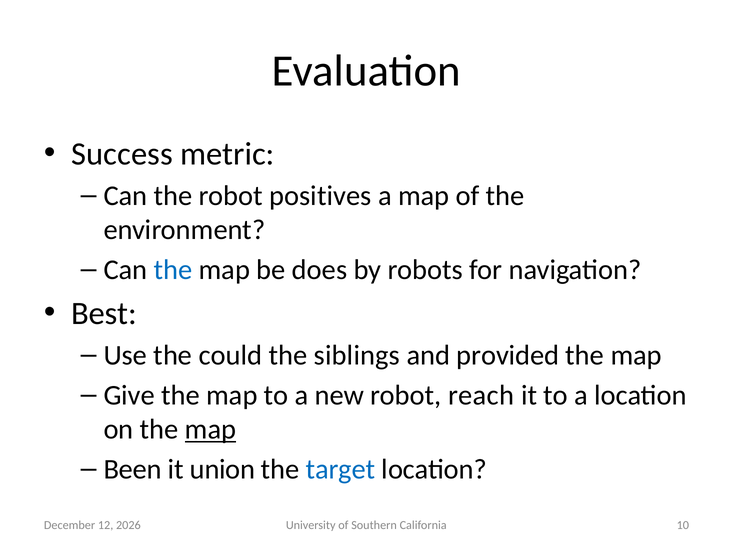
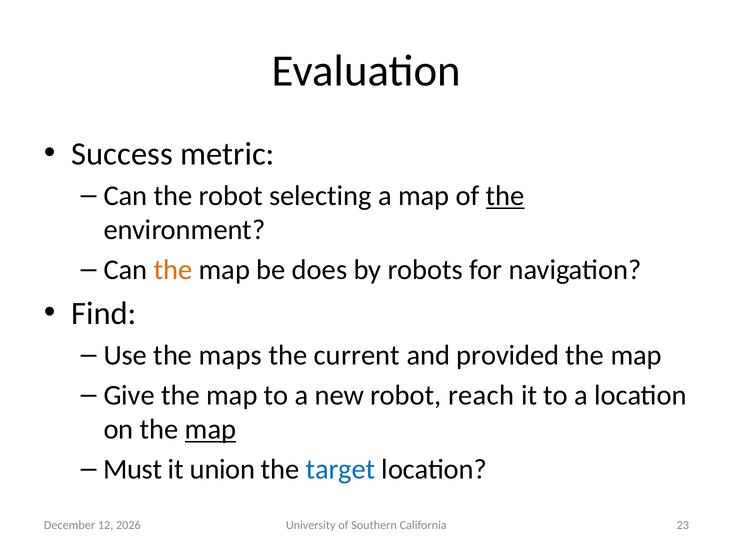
positives: positives -> selecting (320, 196)
the underline: none -> present (505, 196)
the colour: blue -> orange (173, 270)
Best: Best -> Find (104, 313)
could: could -> maps (230, 355)
siblings: siblings -> current (357, 355)
Been: Been -> Must (133, 469)
10: 10 -> 23 (683, 525)
